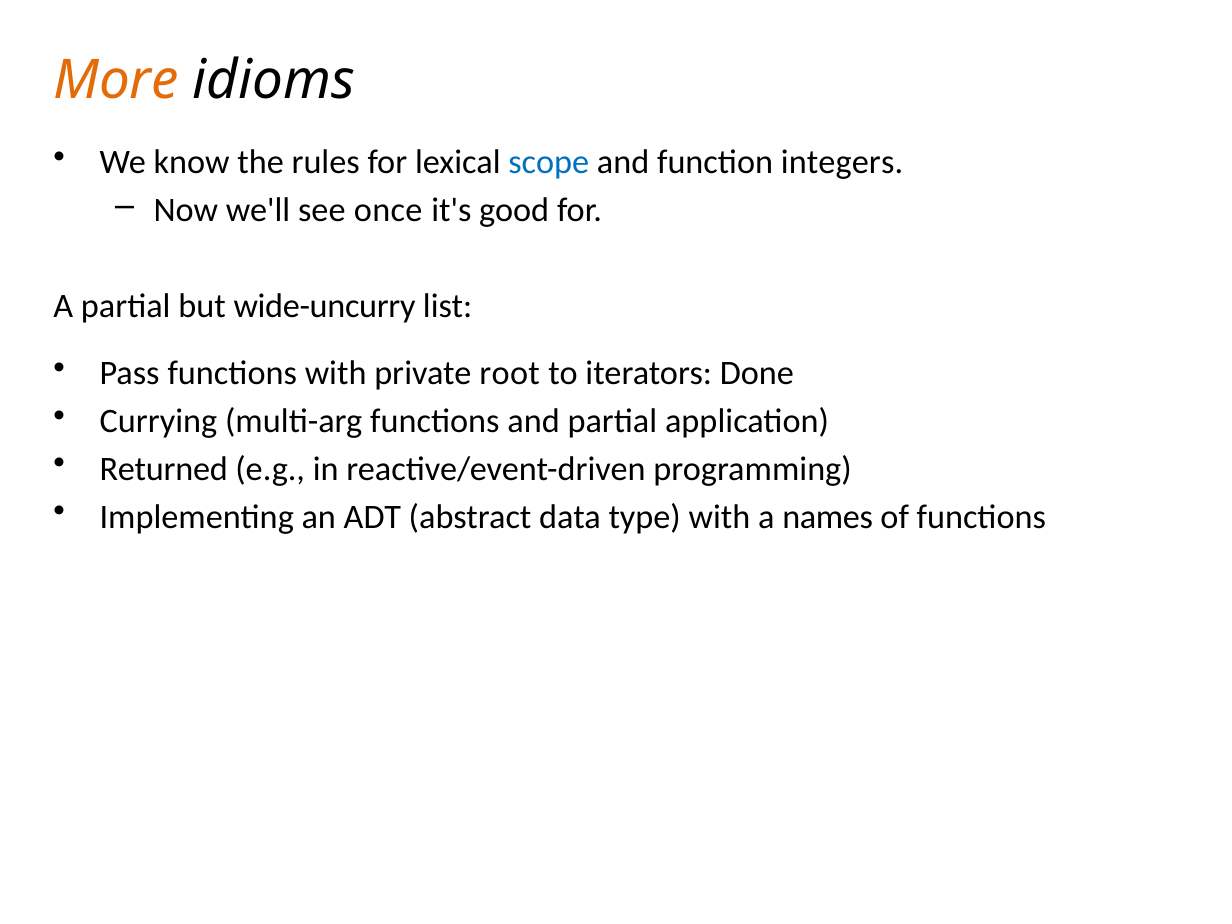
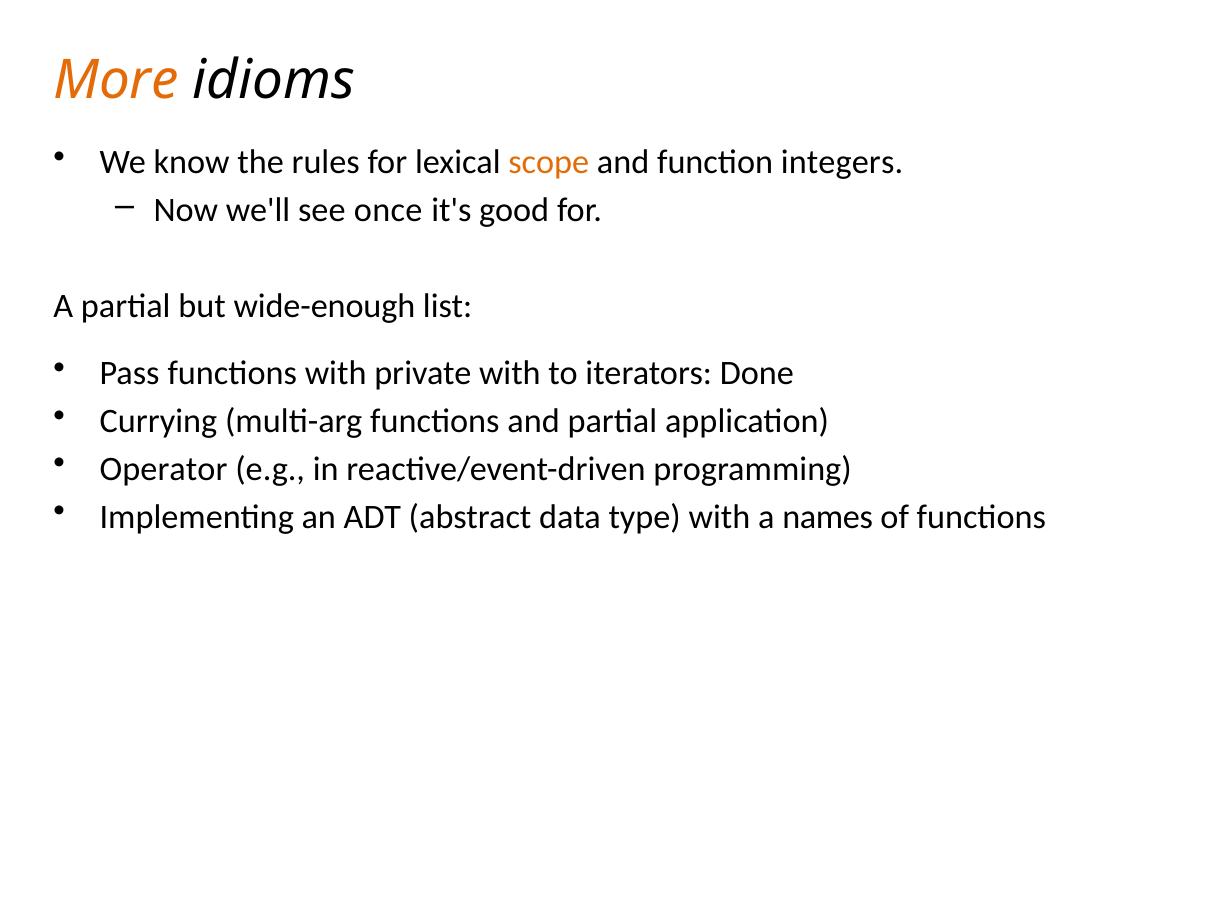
scope colour: blue -> orange (549, 163)
wide-uncurry: wide-uncurry -> wide-enough (324, 306)
private root: root -> with (510, 373)
Returned: Returned -> Operator (164, 469)
